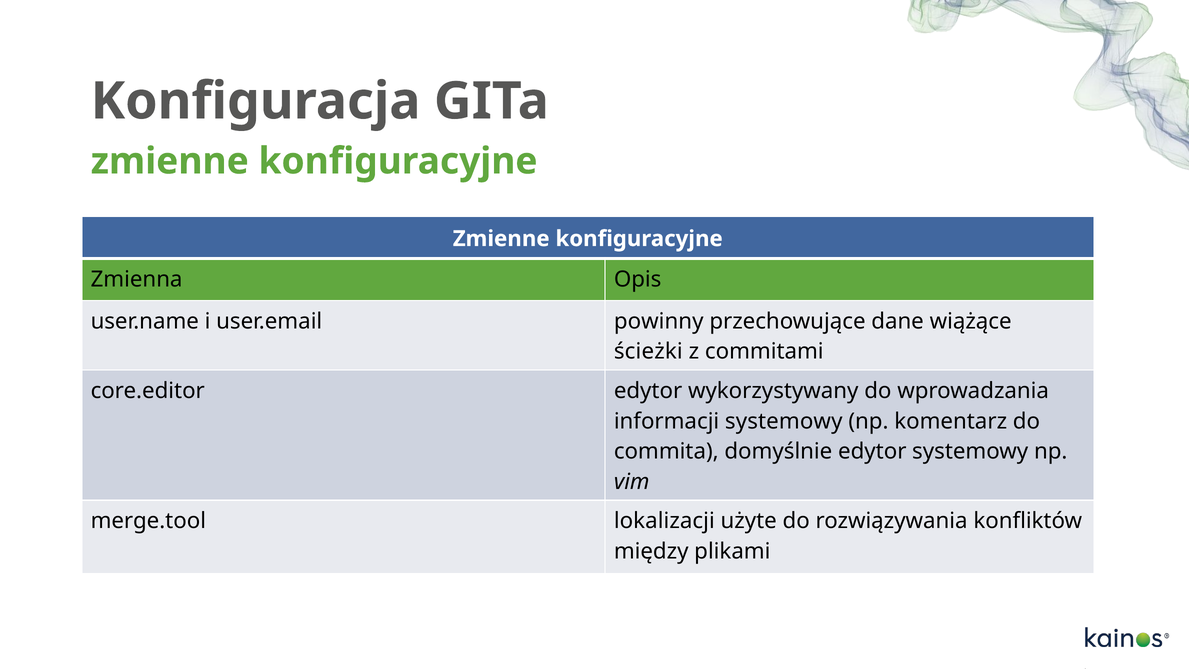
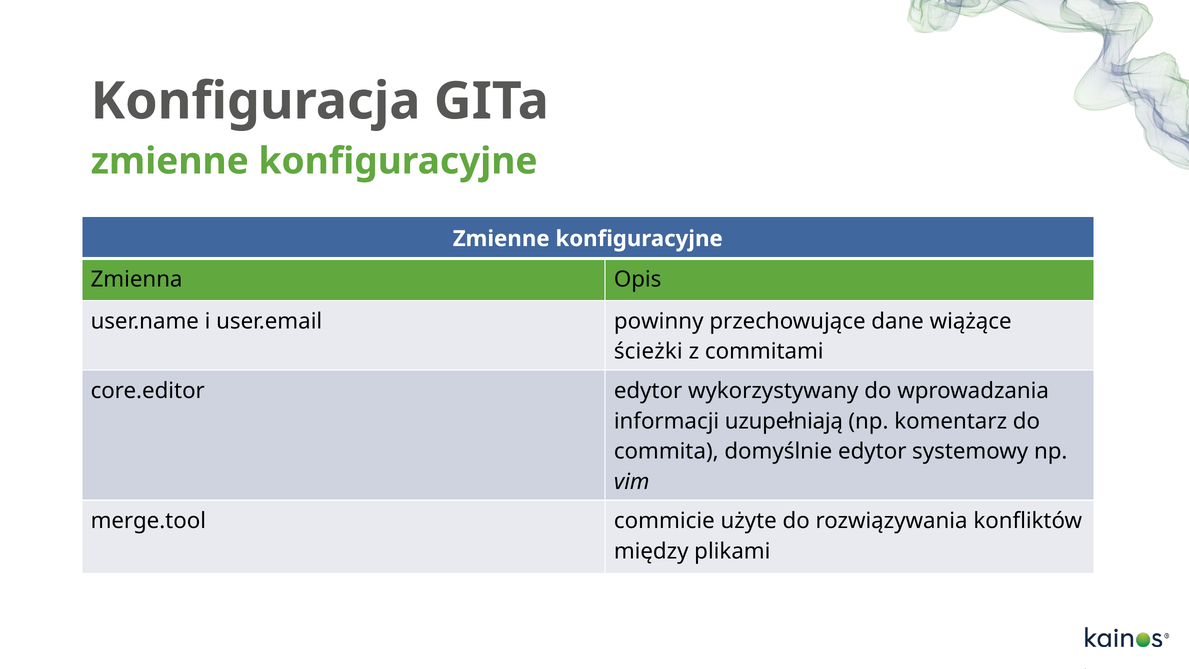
informacji systemowy: systemowy -> uzupełniają (784, 421)
lokalizacji: lokalizacji -> commicie (664, 521)
